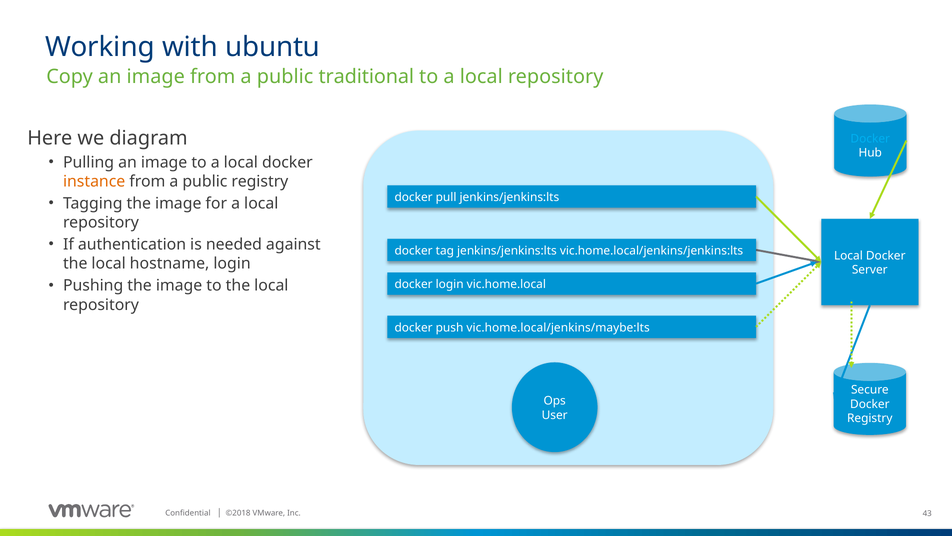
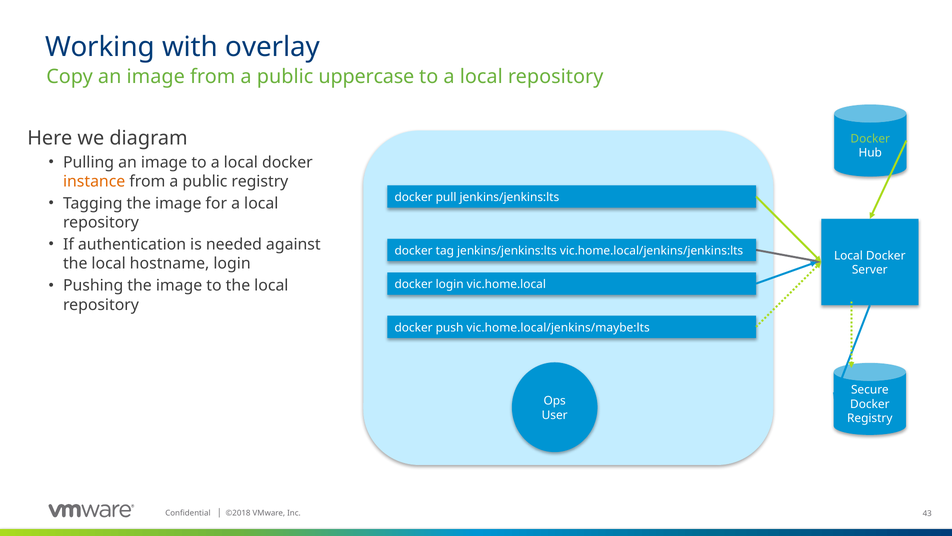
ubuntu: ubuntu -> overlay (273, 47)
traditional: traditional -> uppercase (366, 77)
Docker colour: light blue -> light green (870, 139)
